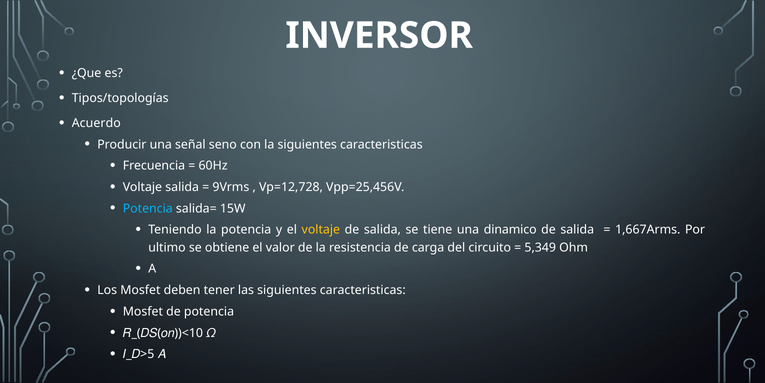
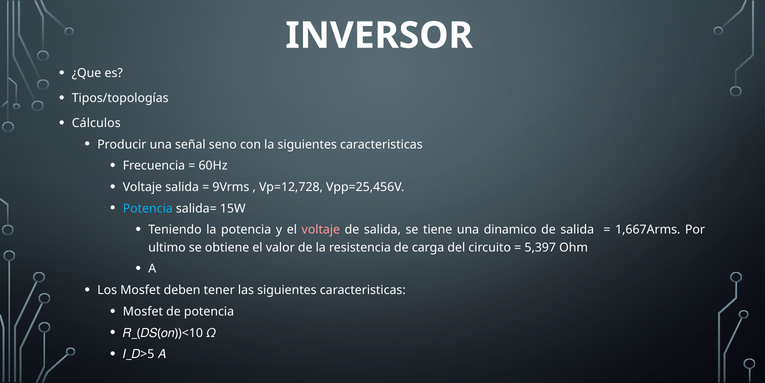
Acuerdo: Acuerdo -> Cálculos (96, 123)
voltaje colour: yellow -> pink (321, 229)
5,349: 5,349 -> 5,397 (540, 247)
